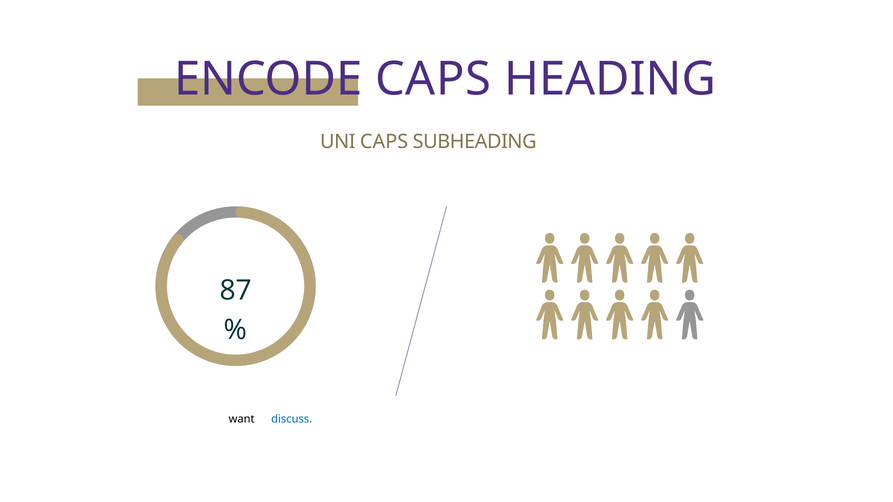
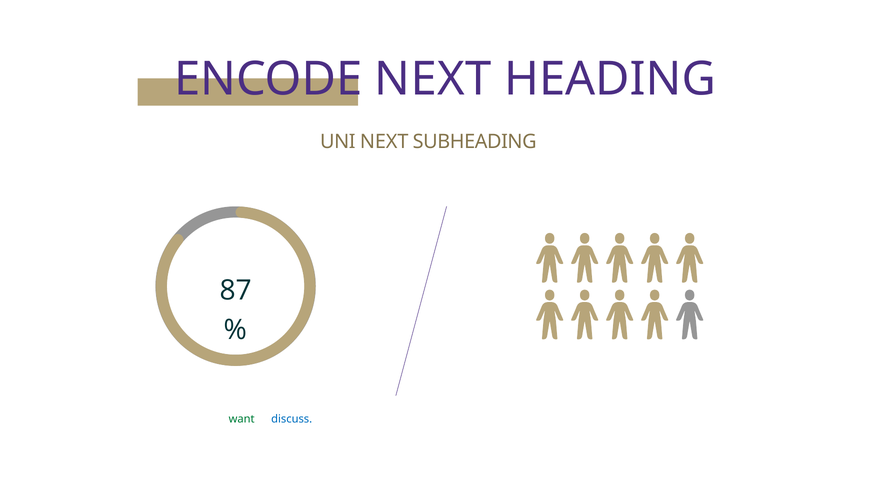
ENCODE CAPS: CAPS -> NEXT (433, 79)
UNI CAPS: CAPS -> NEXT (384, 142)
want colour: black -> green (242, 419)
